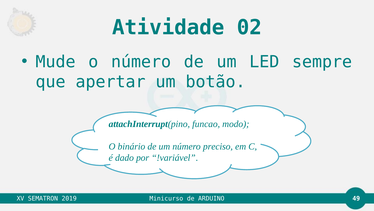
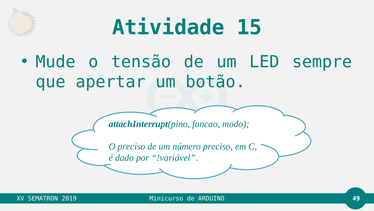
02: 02 -> 15 (249, 27)
o número: número -> tensão (141, 62)
O binário: binário -> preciso (131, 146)
